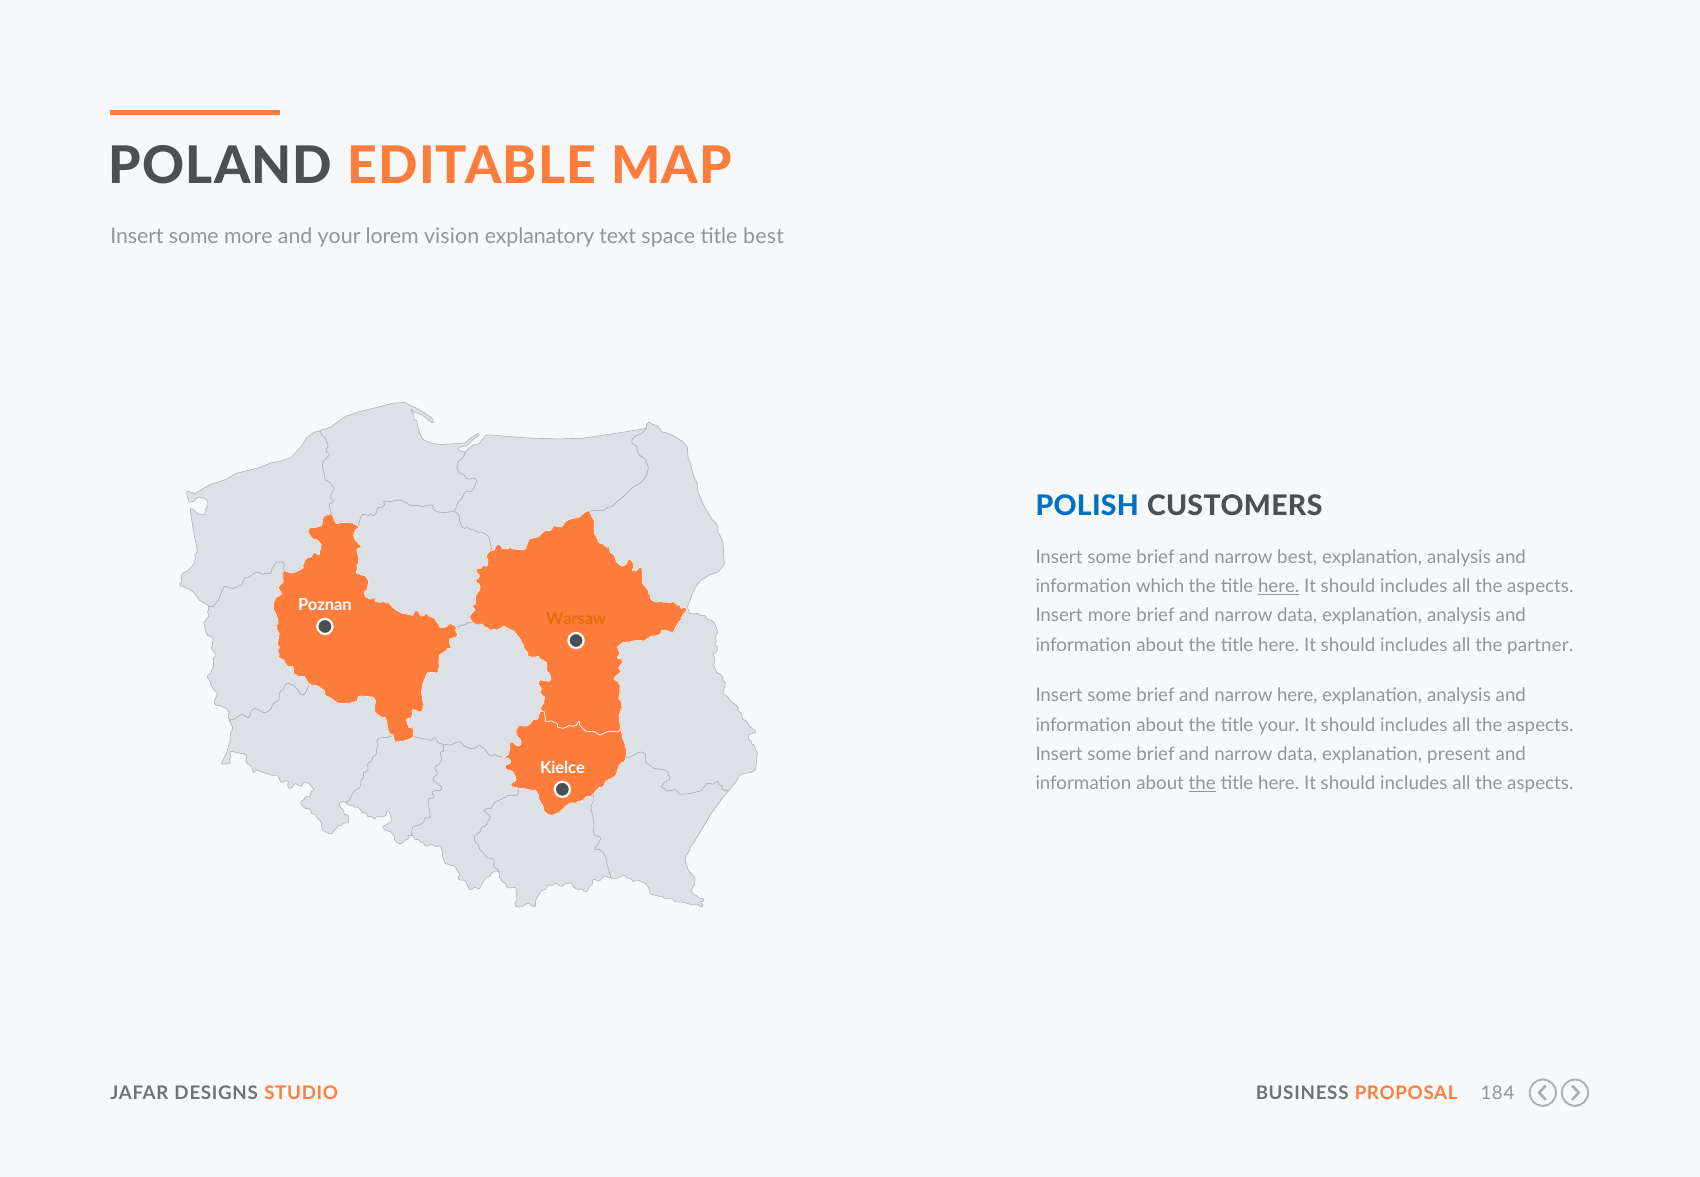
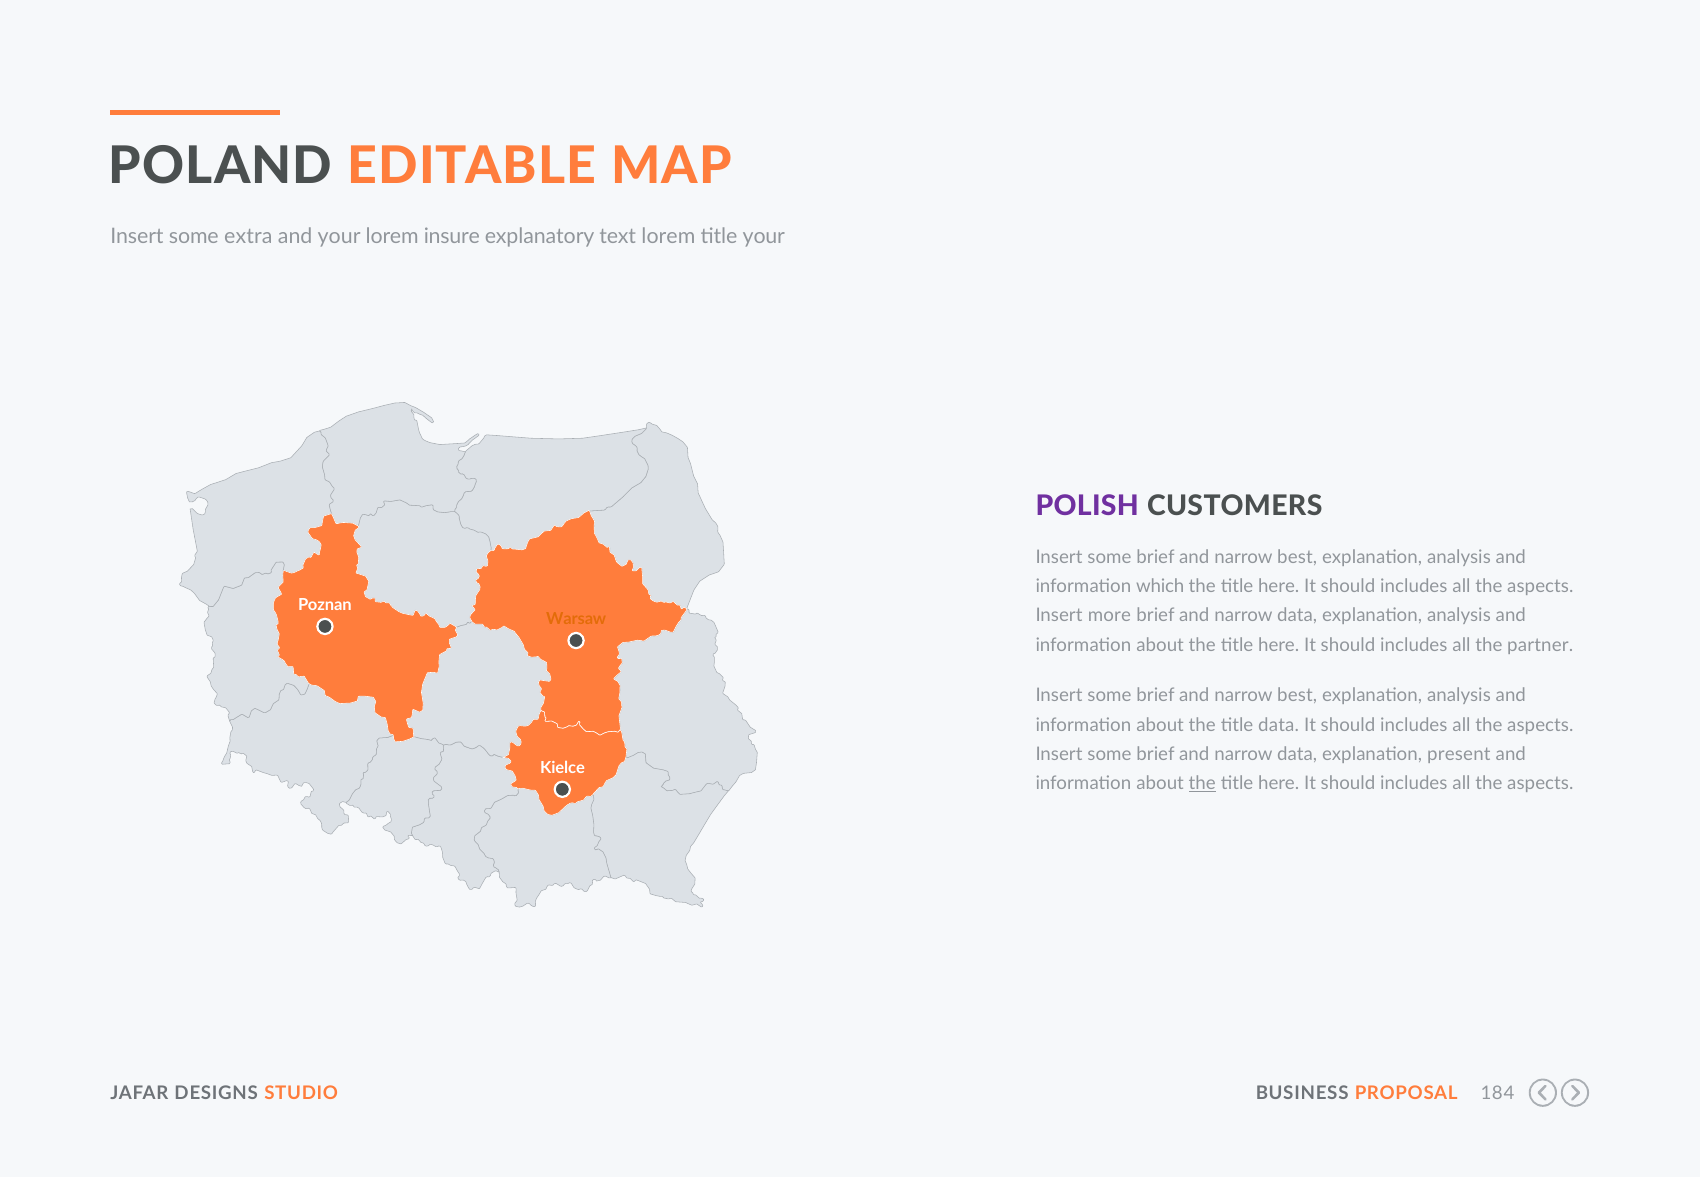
some more: more -> extra (248, 236)
vision: vision -> insure (452, 236)
text space: space -> lorem (668, 236)
title best: best -> your (764, 236)
POLISH colour: blue -> purple (1087, 506)
here underline: present -> none (1279, 586)
here: here -> best (1297, 695)
title your: your -> data (1279, 725)
